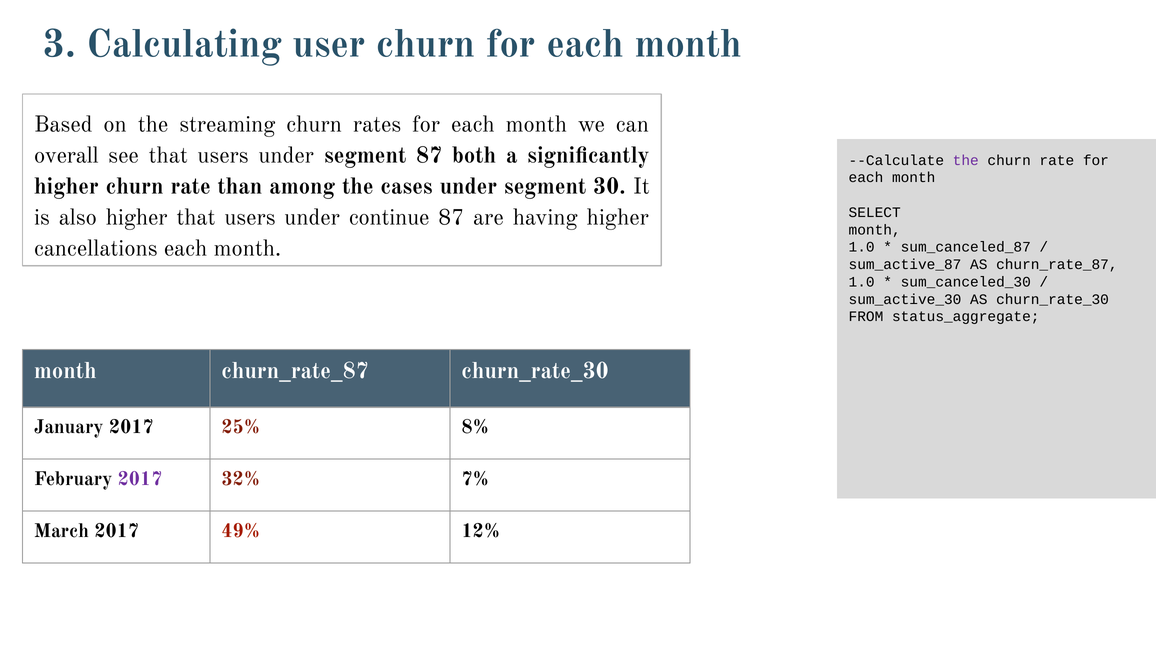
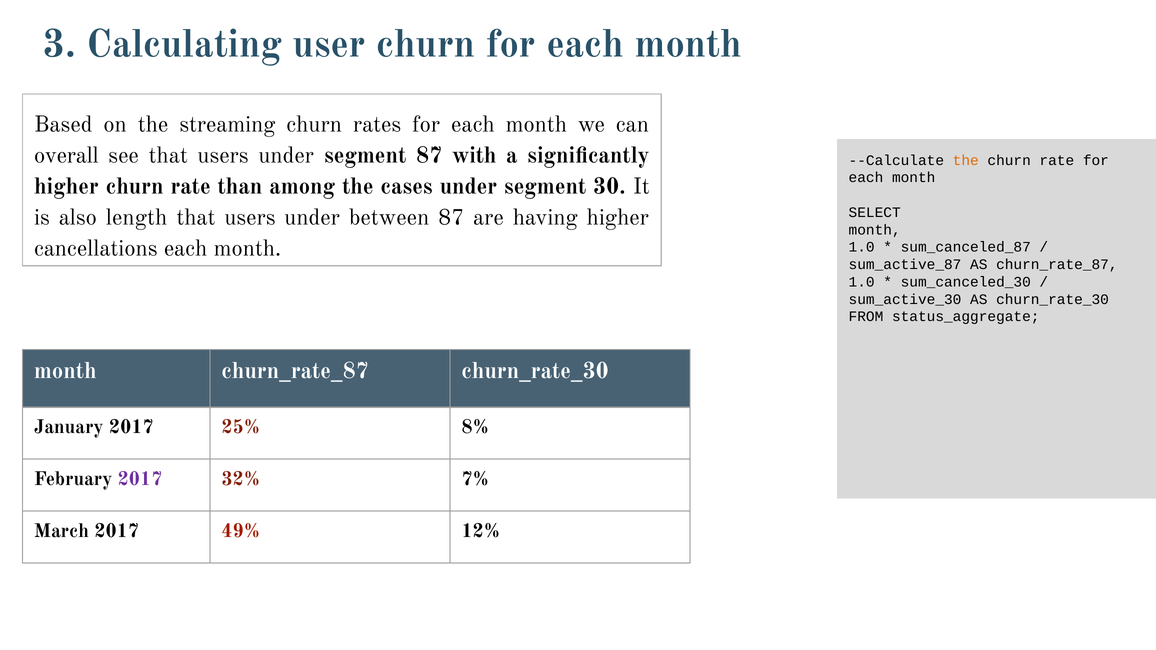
both: both -> with (474, 156)
the colour: purple -> orange (966, 160)
also higher: higher -> length (137, 218)
continue: continue -> between (389, 218)
